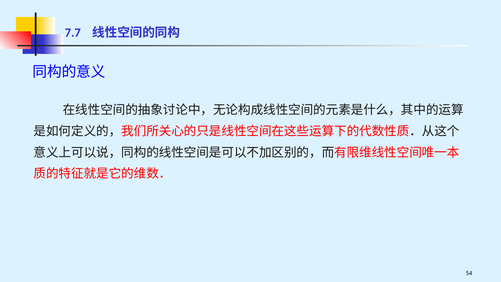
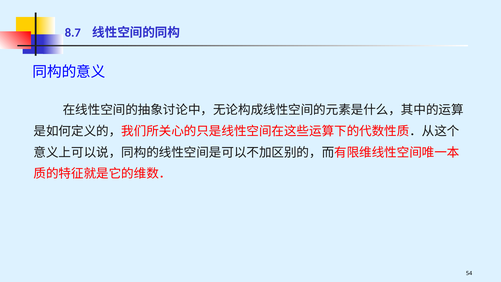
7.7: 7.7 -> 8.7 (73, 33)
